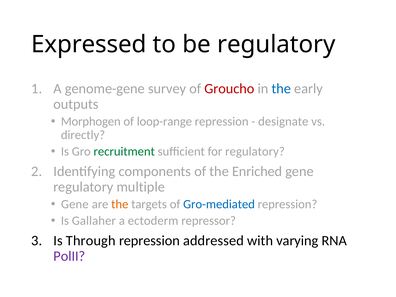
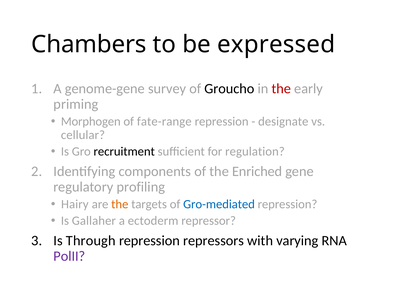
Expressed: Expressed -> Chambers (89, 44)
be regulatory: regulatory -> expressed (276, 44)
Groucho colour: red -> black (229, 89)
the colour: blue -> red (281, 89)
outputs: outputs -> priming (76, 104)
loop-range: loop-range -> fate-range (164, 121)
directly: directly -> cellular (83, 135)
recruitment colour: green -> black (124, 151)
for regulatory: regulatory -> regulation (255, 151)
multiple: multiple -> profiling (141, 187)
Gene: Gene -> Hairy (75, 204)
addressed: addressed -> repressors (214, 241)
